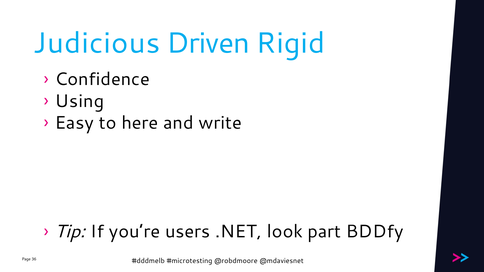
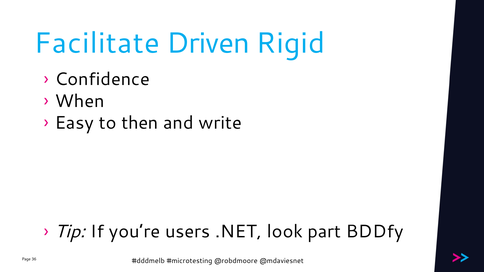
Judicious: Judicious -> Facilitate (97, 43)
Using: Using -> When (80, 101)
here: here -> then (140, 123)
